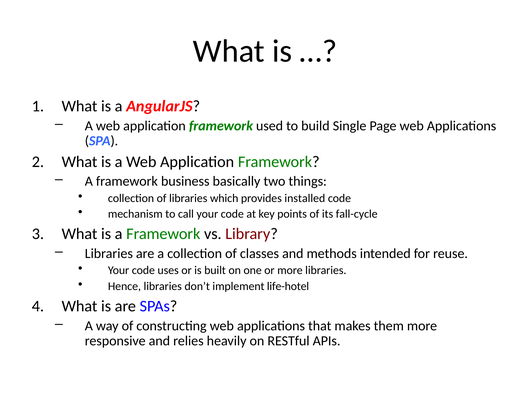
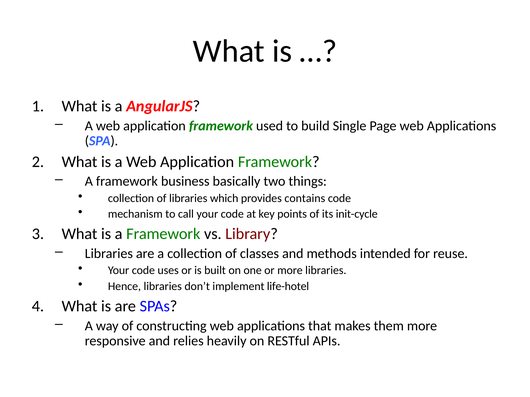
installed: installed -> contains (305, 198)
fall-cycle: fall-cycle -> init-cycle (357, 214)
